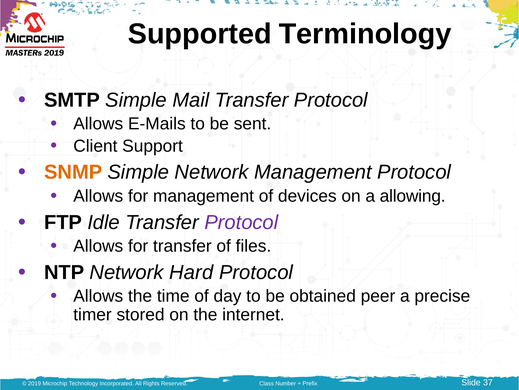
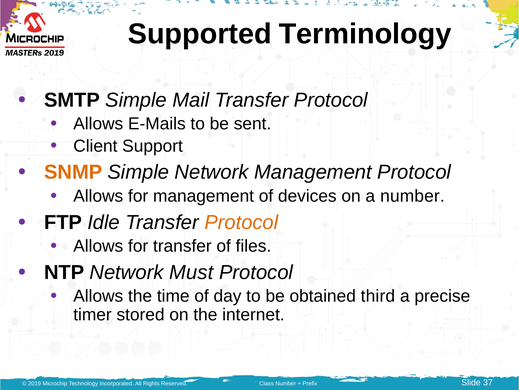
a allowing: allowing -> number (412, 196)
Protocol colour: purple -> orange (241, 222)
Hard: Hard -> Must (191, 272)
peer: peer -> third (378, 296)
